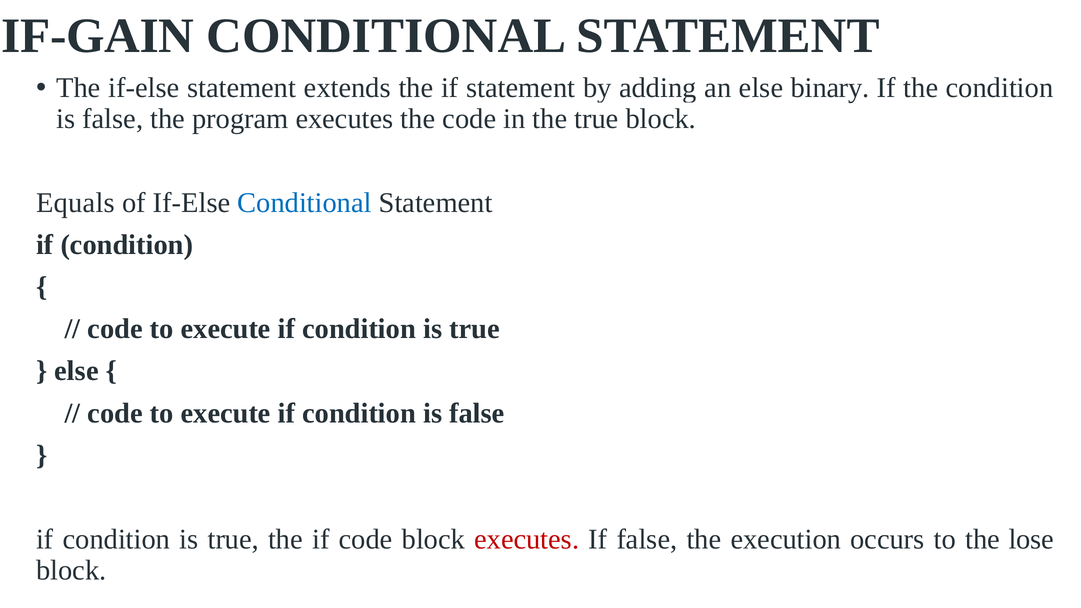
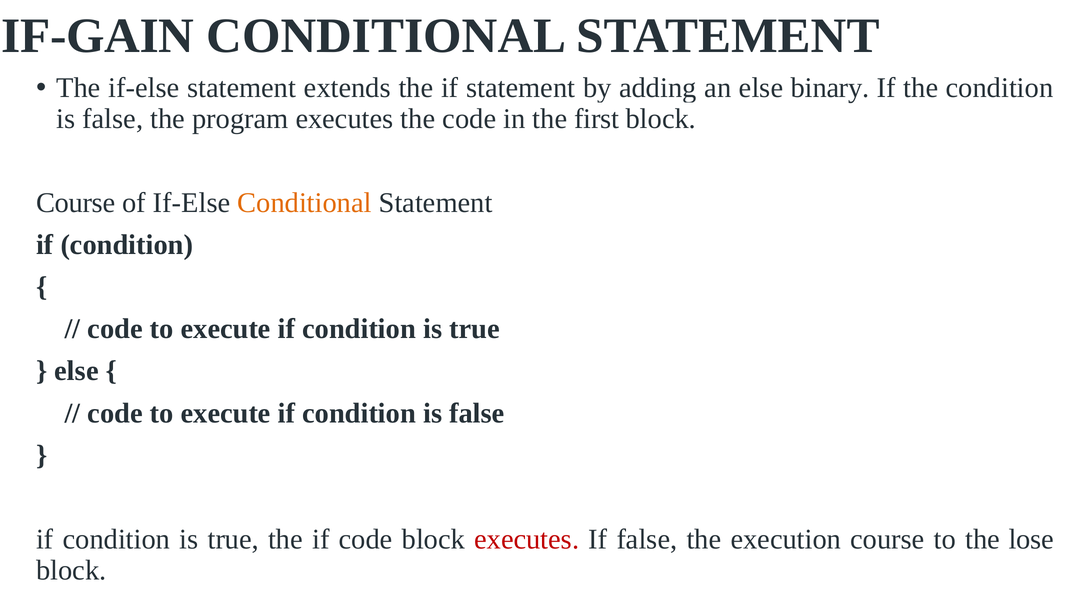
the true: true -> first (597, 119)
Equals: Equals -> Course (76, 203)
Conditional colour: blue -> orange (304, 203)
execution occurs: occurs -> course (887, 539)
